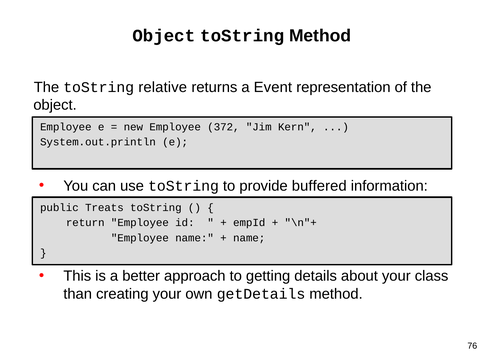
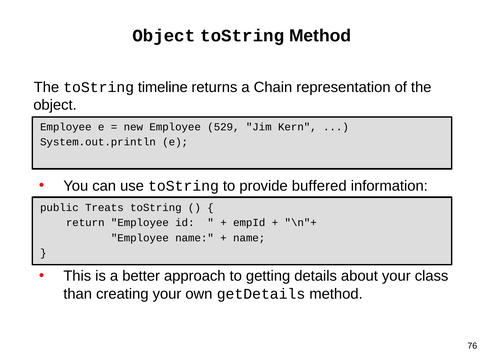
relative: relative -> timeline (163, 87)
Event: Event -> Chain (273, 87)
372: 372 -> 529 (223, 127)
